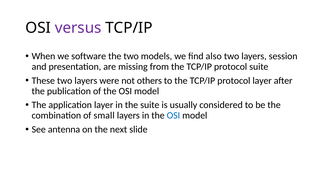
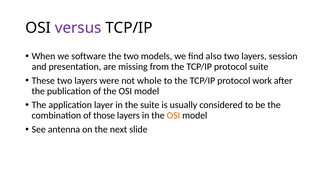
others: others -> whole (149, 81)
protocol layer: layer -> work (262, 81)
small: small -> those (104, 116)
OSI colour: blue -> orange (173, 116)
